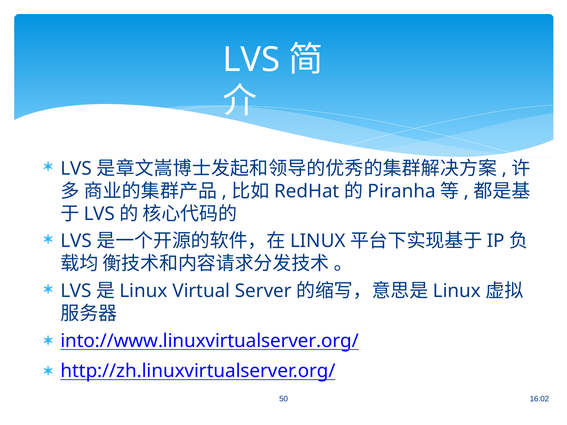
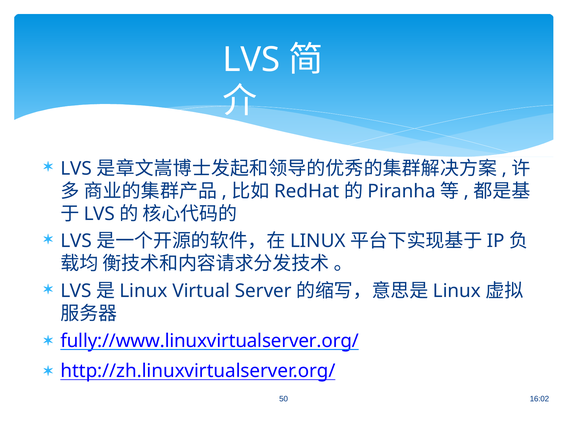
into://www.linuxvirtualserver.org/: into://www.linuxvirtualserver.org/ -> fully://www.linuxvirtualserver.org/ (210, 341)
